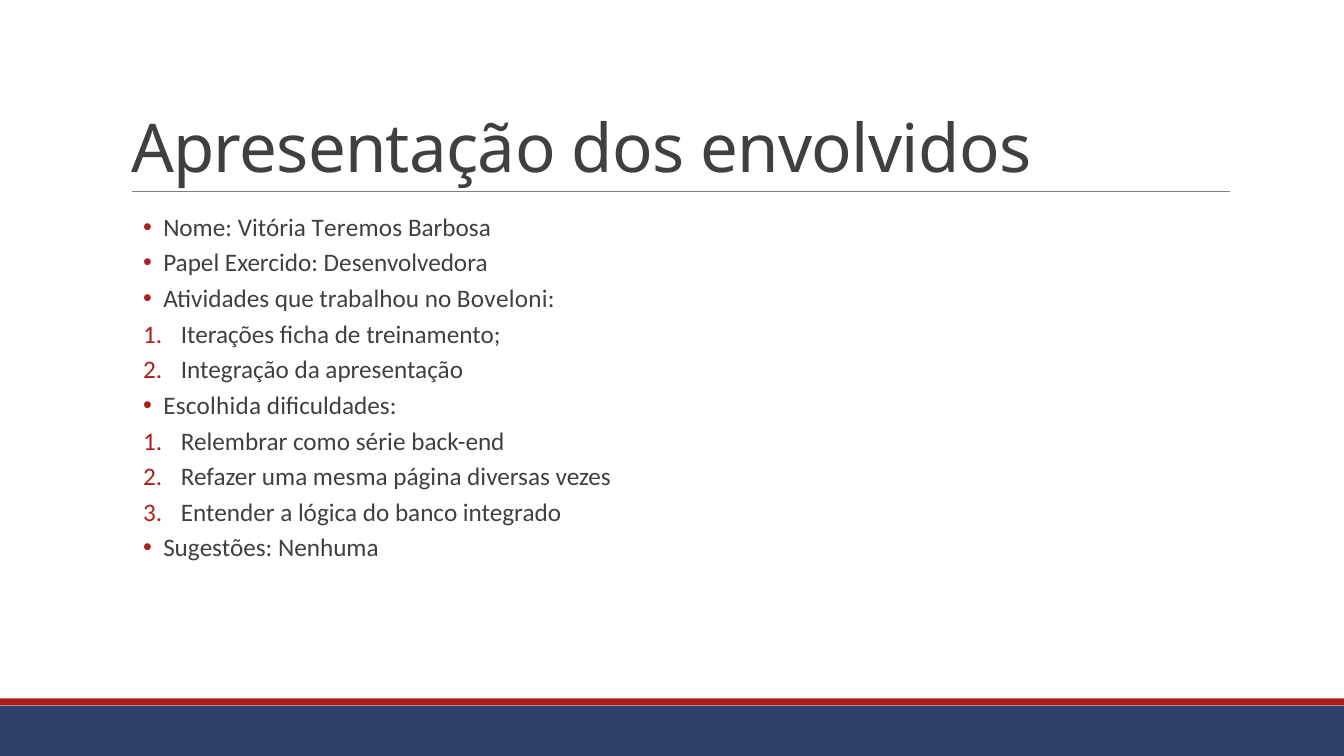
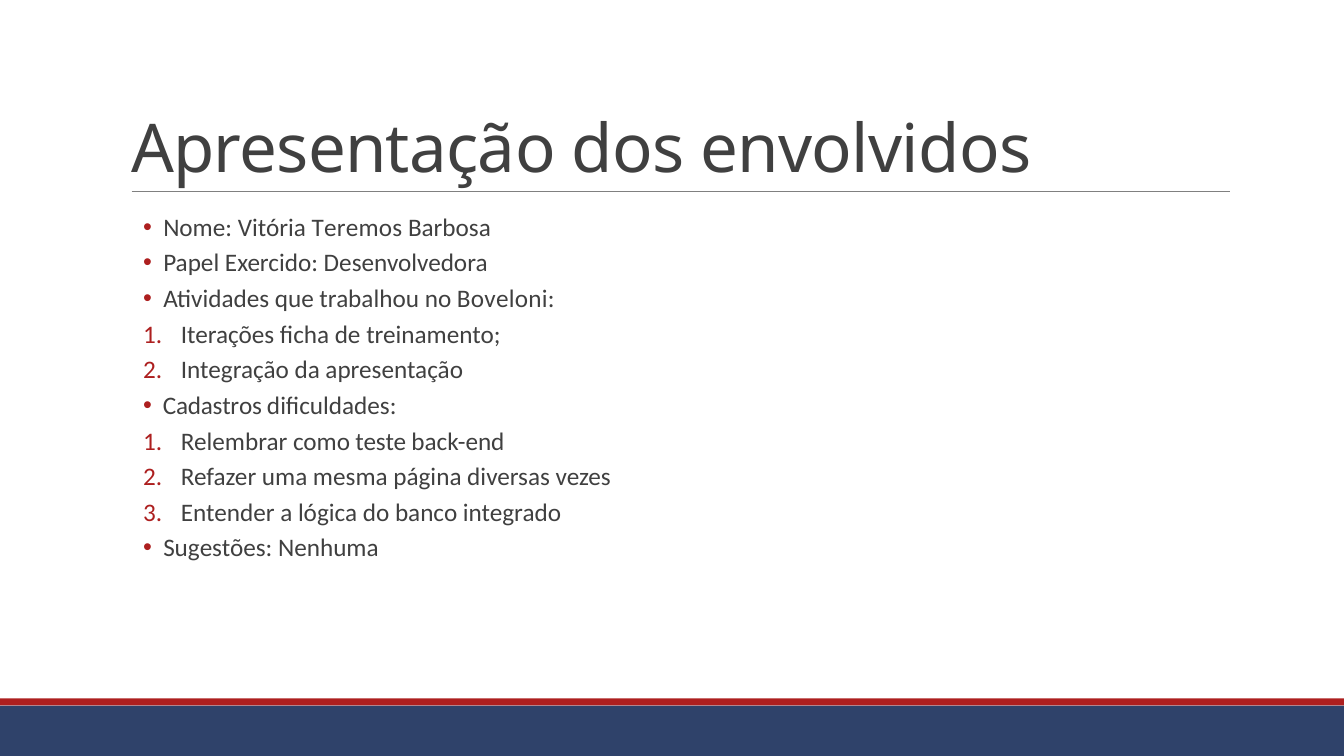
Escolhida: Escolhida -> Cadastros (212, 406)
série: série -> teste (381, 442)
